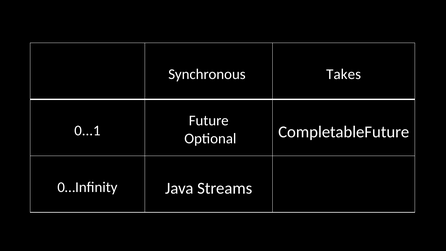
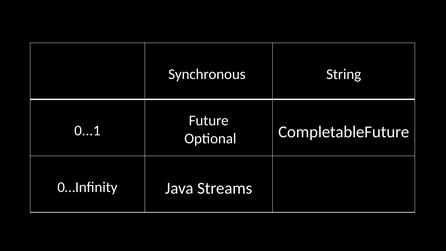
Takes: Takes -> String (344, 74)
